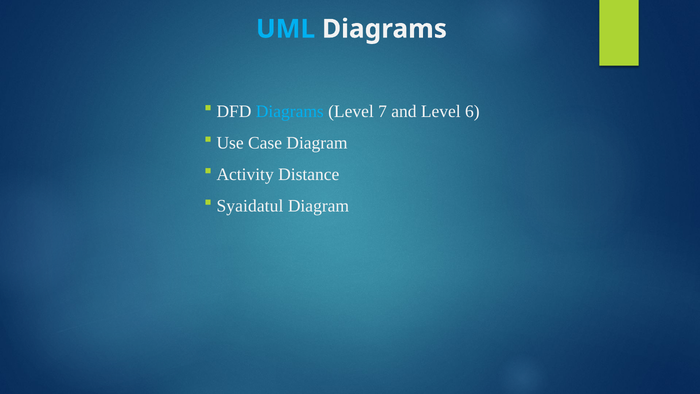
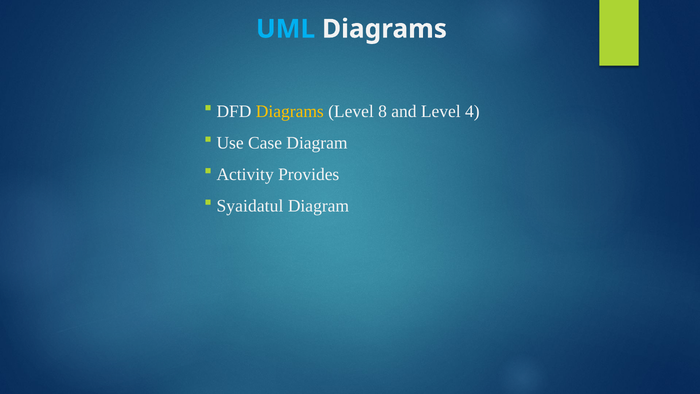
Diagrams colour: light blue -> yellow (290, 111)
7: 7 -> 8 (383, 111)
6: 6 -> 4 (472, 111)
Distance: Distance -> Provides (309, 174)
